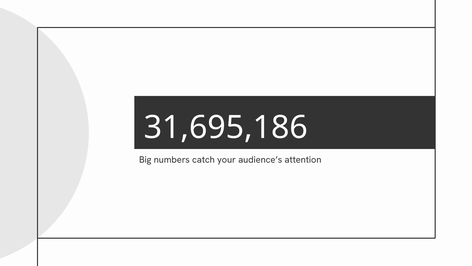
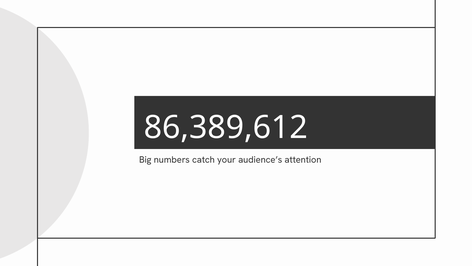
31,695,186: 31,695,186 -> 86,389,612 (226, 127)
